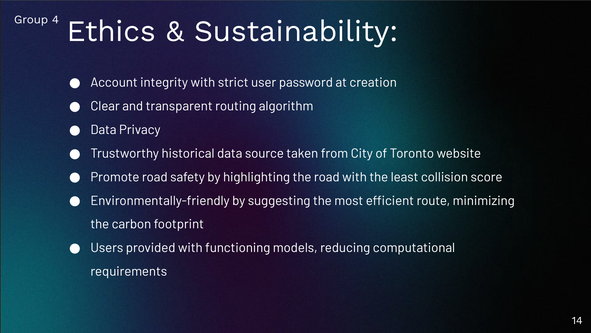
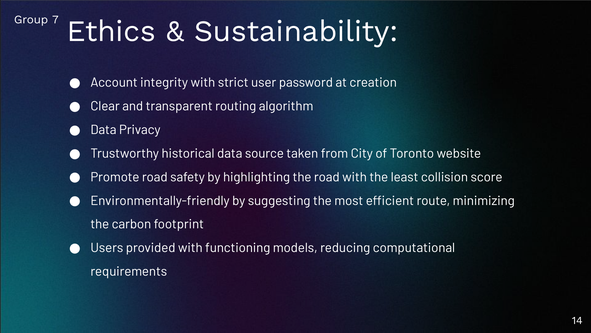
4: 4 -> 7 (55, 20)
